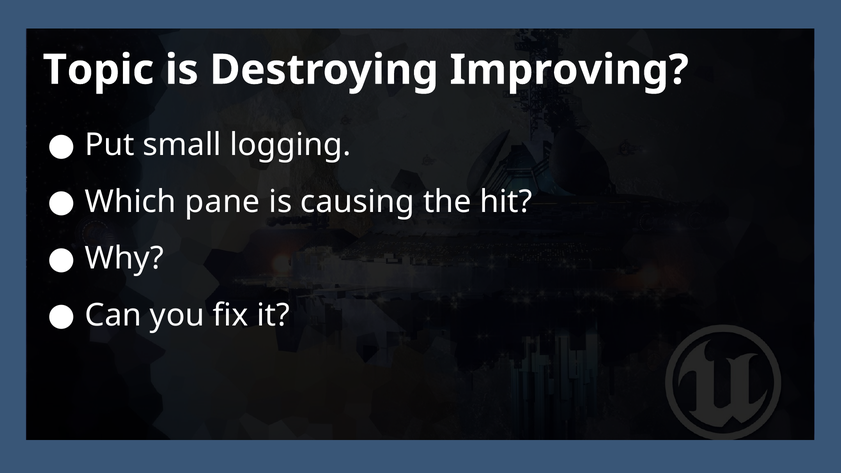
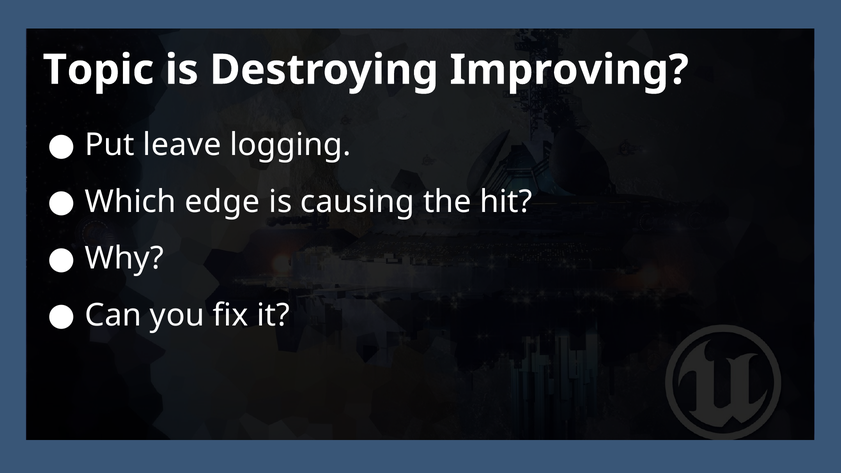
small: small -> leave (182, 145)
pane: pane -> edge (222, 202)
